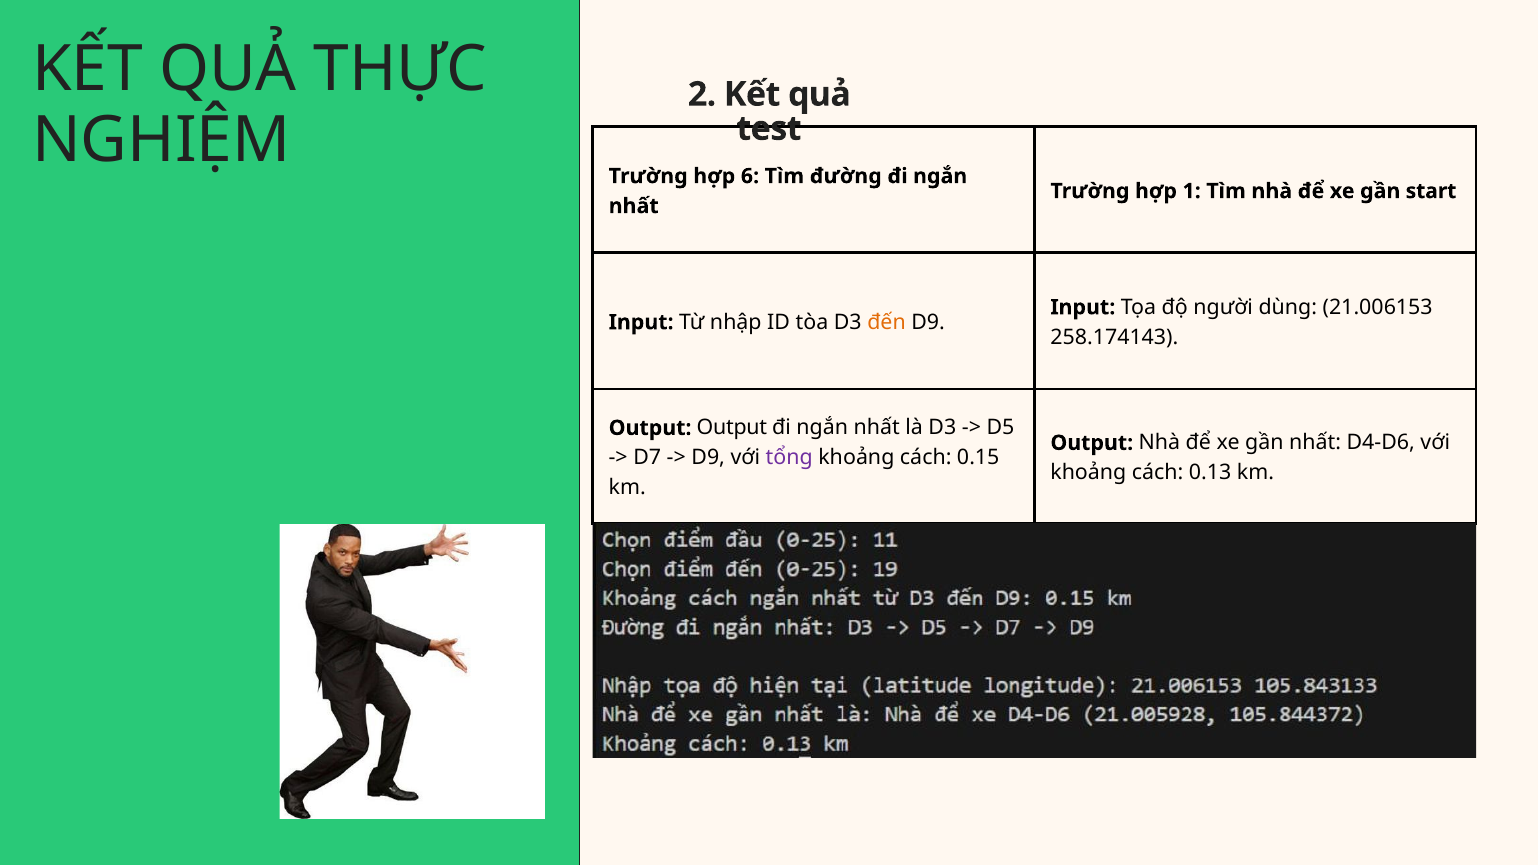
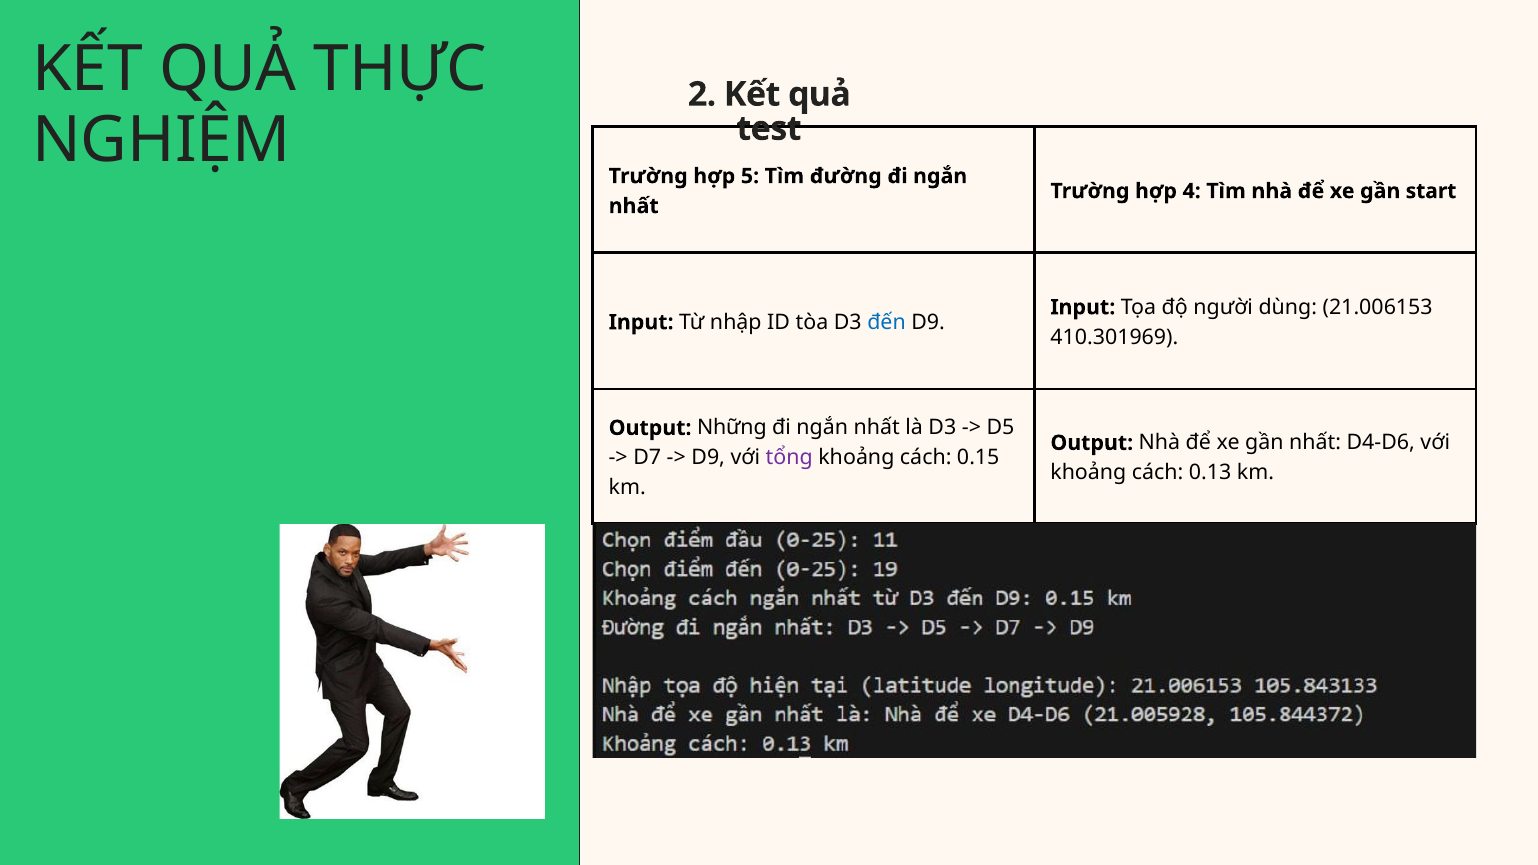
6: 6 -> 5 (750, 176)
1: 1 -> 4 (1192, 191)
đến colour: orange -> blue (887, 322)
258.174143: 258.174143 -> 410.301969 (1114, 337)
Output Output: Output -> Những (732, 428)
